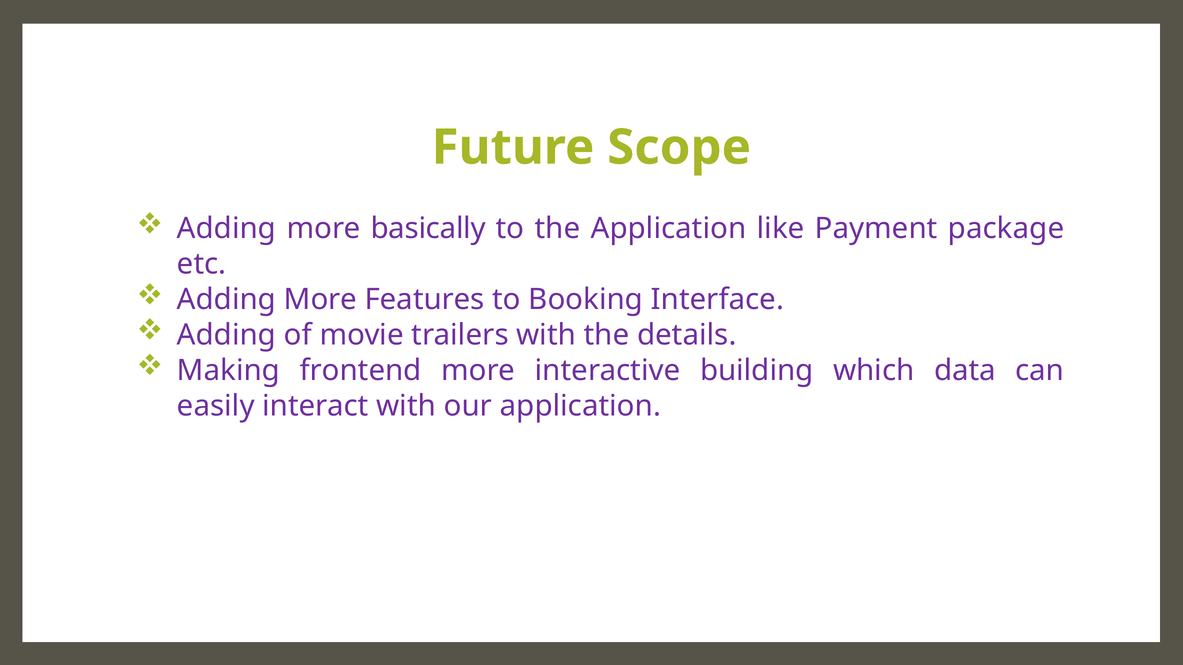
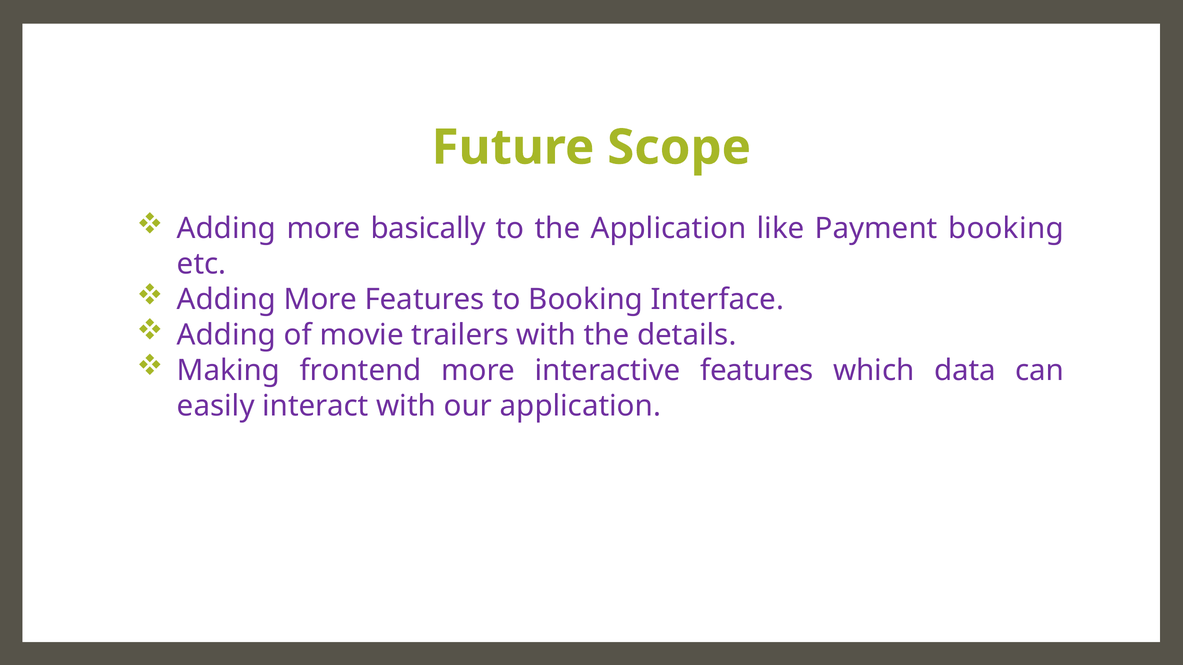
Payment package: package -> booking (1006, 229)
interactive building: building -> features (757, 371)
